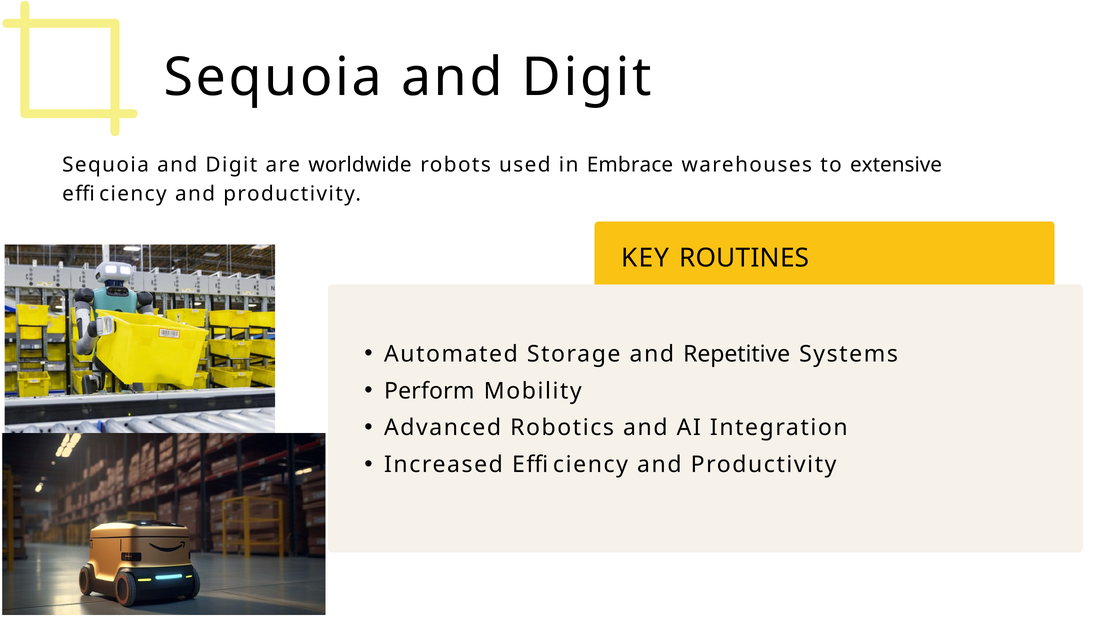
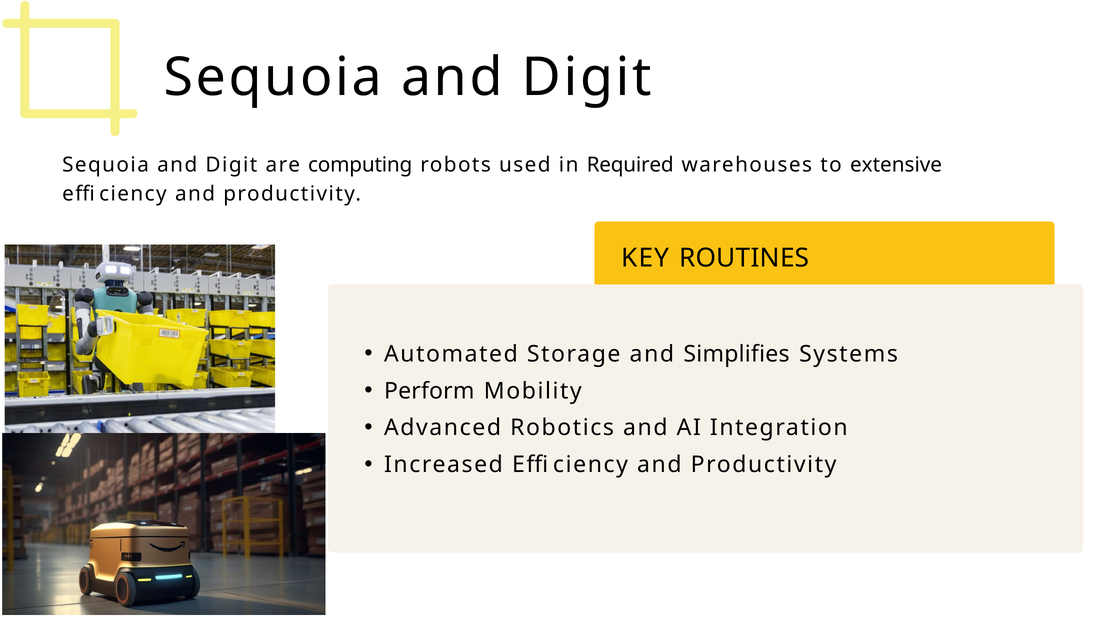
worldwide: worldwide -> computing (360, 165)
Embrace: Embrace -> Required (630, 165)
Repetitive: Repetitive -> Simplifies (737, 354)
